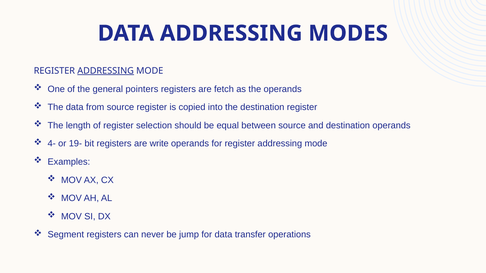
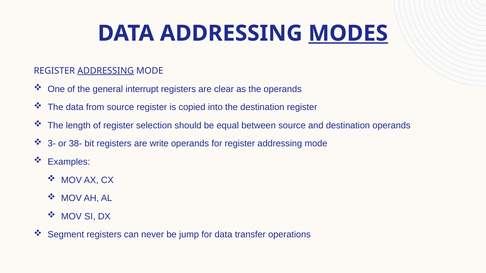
MODES underline: none -> present (348, 33)
pointers: pointers -> interrupt (142, 89)
fetch: fetch -> clear (224, 89)
4-: 4- -> 3- (52, 144)
19-: 19- -> 38- (75, 144)
